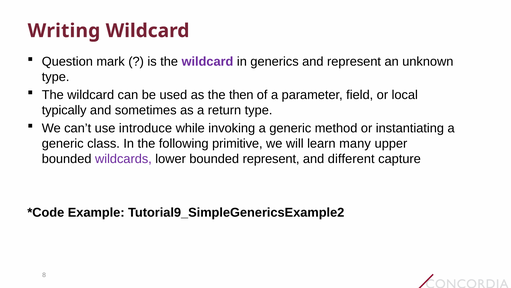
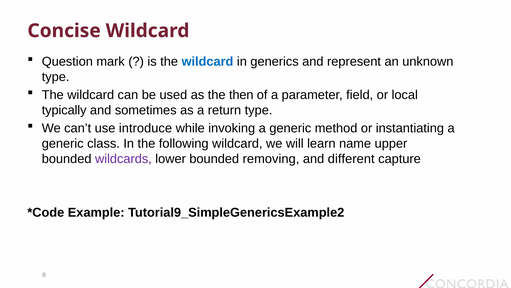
Writing: Writing -> Concise (64, 31)
wildcard colour: purple -> blue (207, 62)
following primitive: primitive -> wildcard (237, 143)
many: many -> name (355, 143)
bounded represent: represent -> removing (271, 159)
